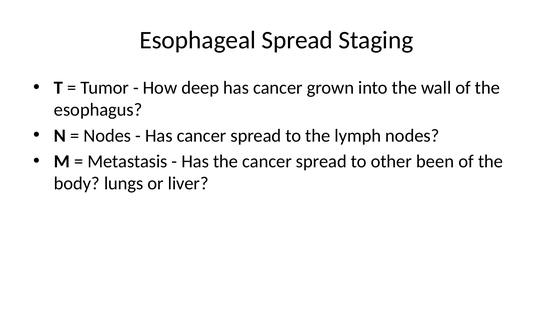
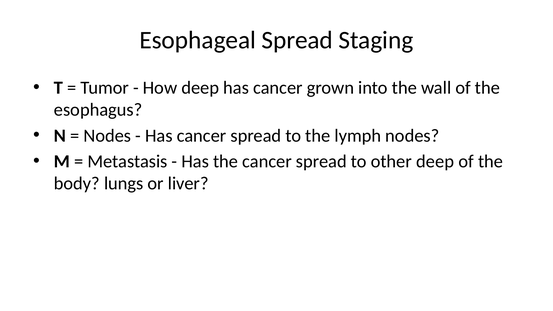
other been: been -> deep (435, 161)
